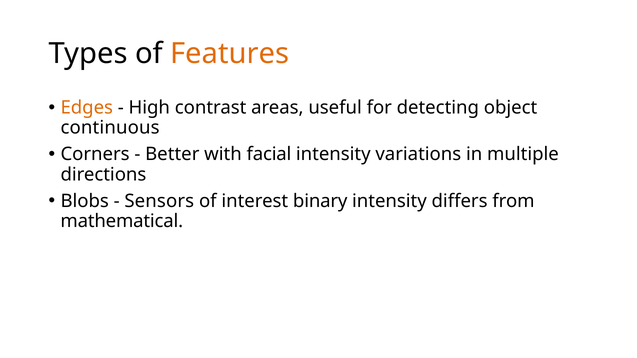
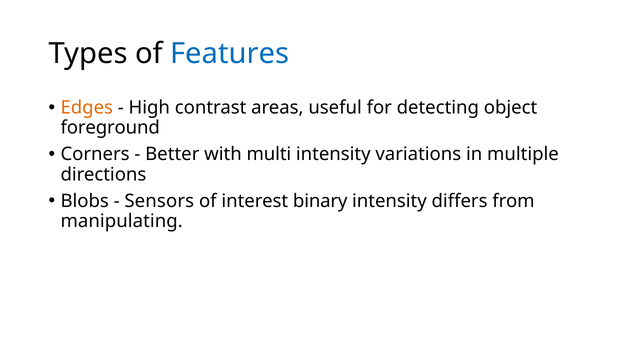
Features colour: orange -> blue (230, 54)
continuous: continuous -> foreground (110, 128)
facial: facial -> multi (269, 154)
mathematical: mathematical -> manipulating (122, 221)
